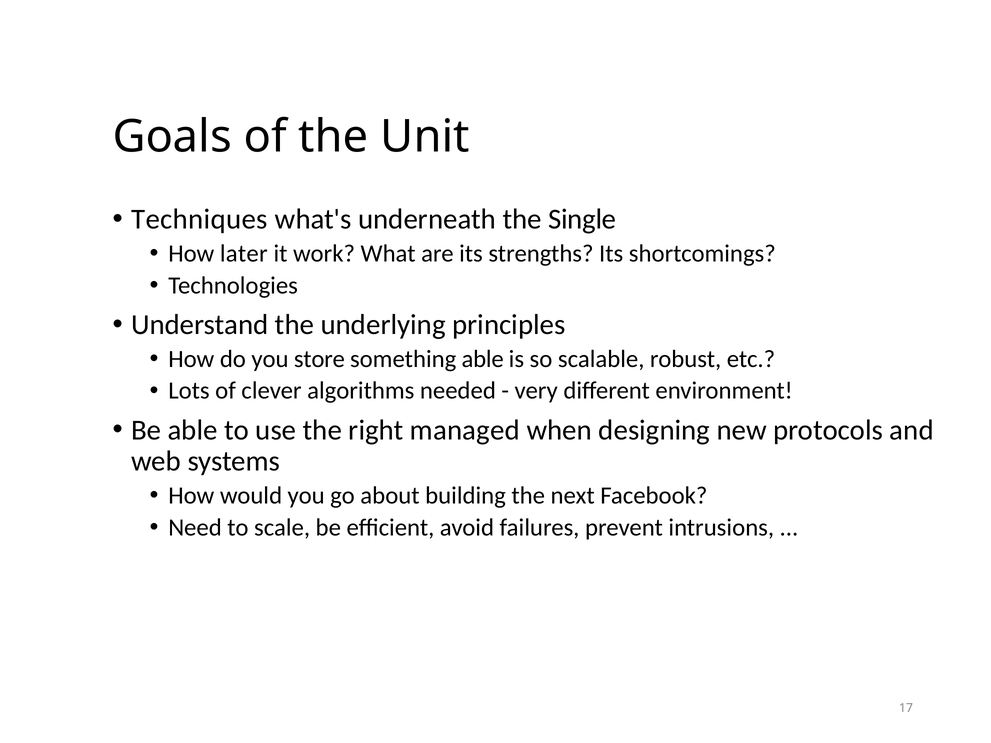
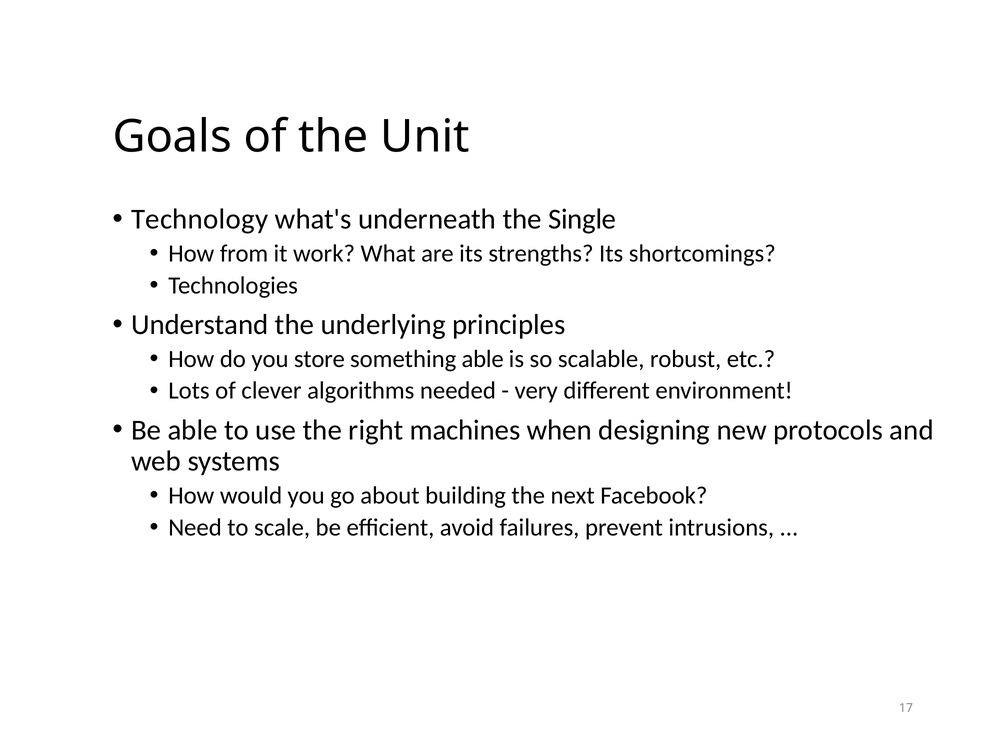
Techniques: Techniques -> Technology (200, 219)
later: later -> from (244, 254)
managed: managed -> machines (465, 430)
